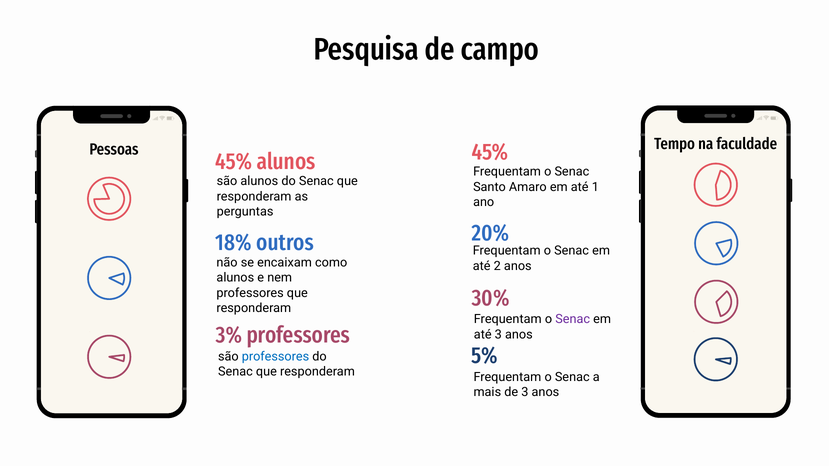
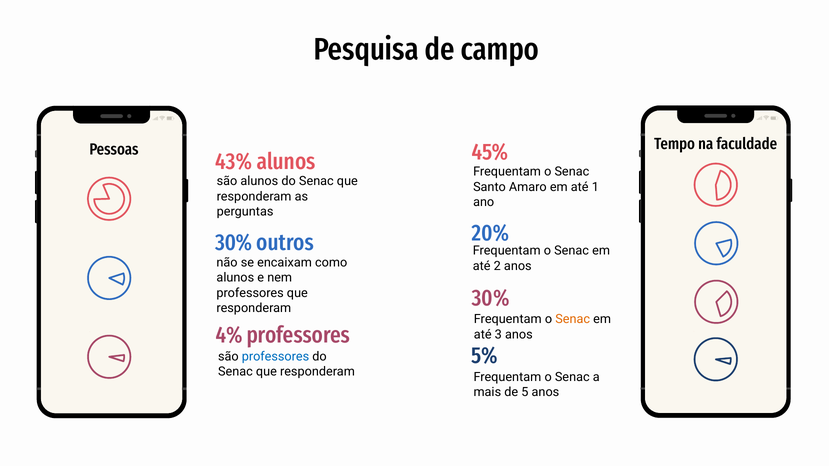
45%: 45% -> 43% (234, 162)
18%: 18% -> 30% (234, 243)
Senac colour: purple -> orange (573, 320)
3%: 3% -> 4% (229, 335)
de 3: 3 -> 5 (525, 392)
